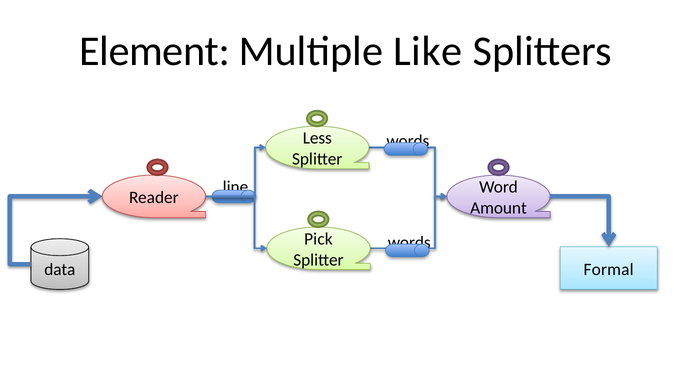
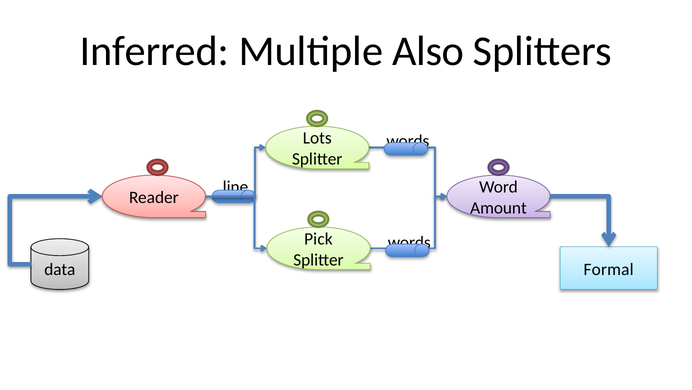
Element: Element -> Inferred (154, 51)
Like: Like -> Also (428, 51)
Less: Less -> Lots (317, 138)
